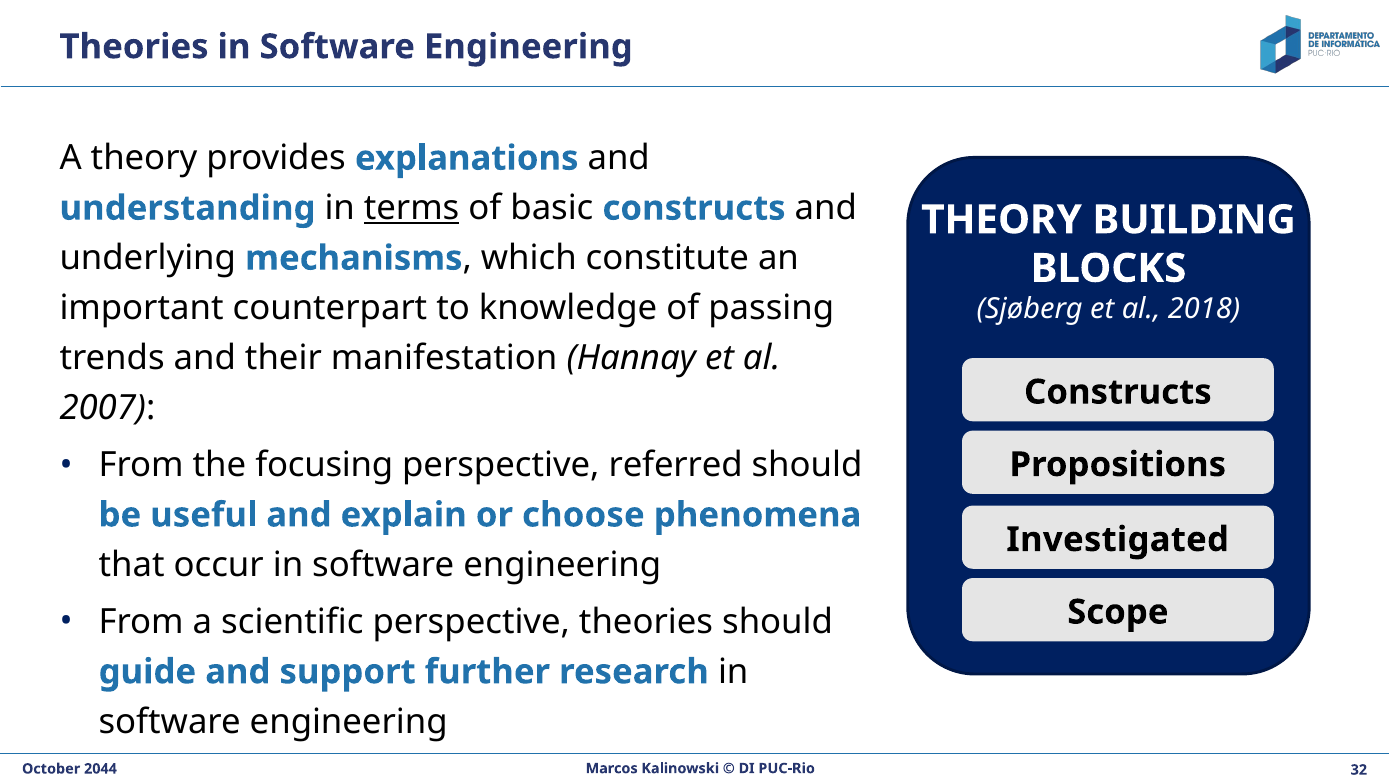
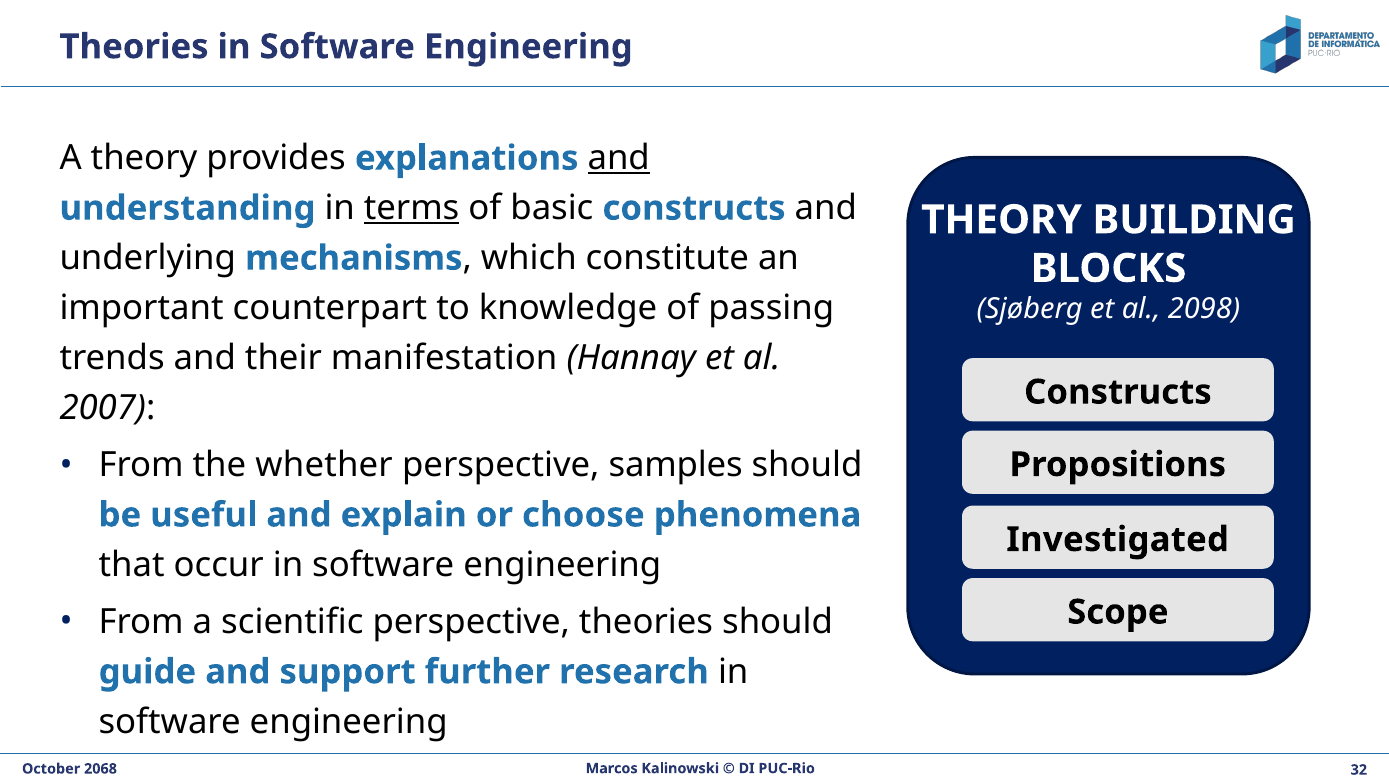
and underline: none -> present (619, 158)
2018: 2018 -> 2098 (1204, 310)
focusing: focusing -> whether (324, 465)
referred: referred -> samples (676, 465)
2044: 2044 -> 2068 (100, 769)
